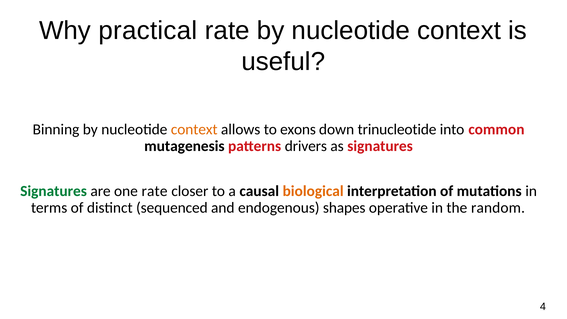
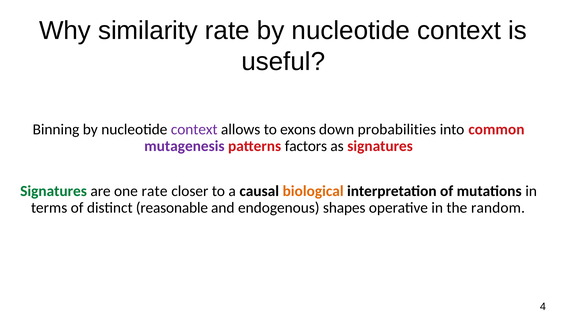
practical: practical -> similarity (148, 31)
context colour: orange -> purple (194, 129)
trinucleotide: trinucleotide -> probabilities (397, 129)
mutagenesis colour: black -> purple (184, 146)
drivers: drivers -> factors (306, 146)
sequenced: sequenced -> reasonable (172, 208)
